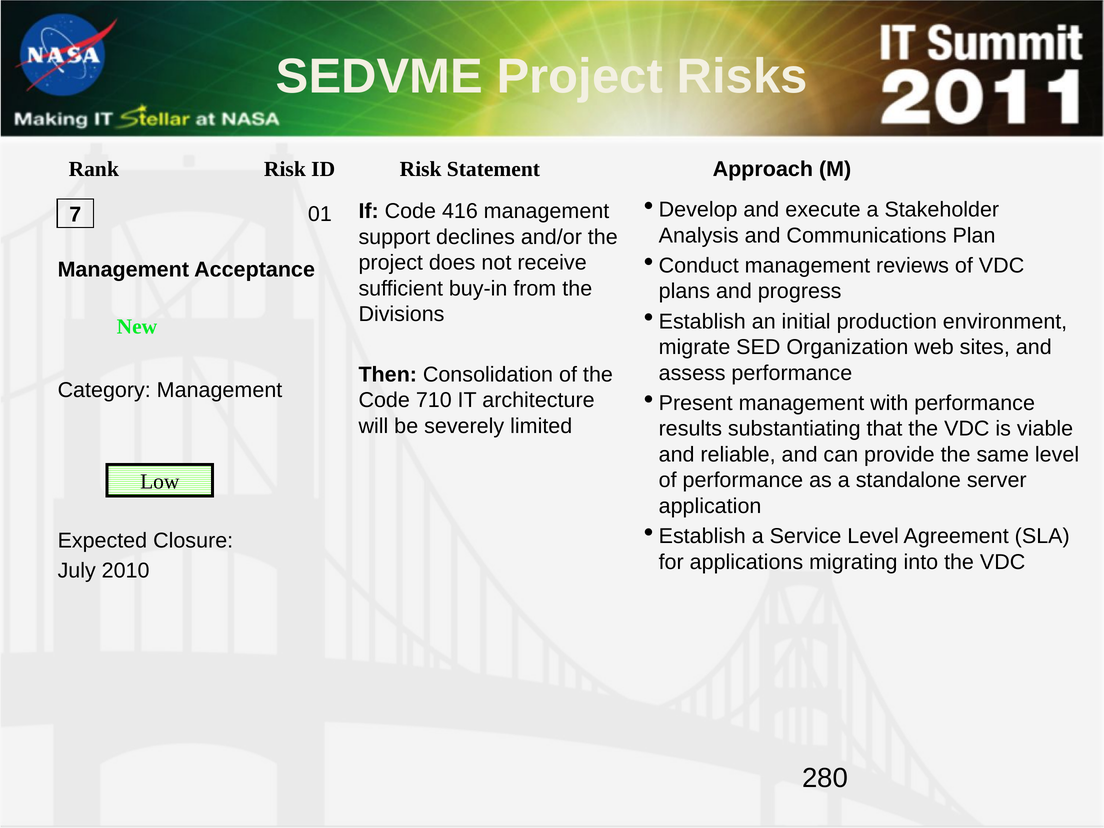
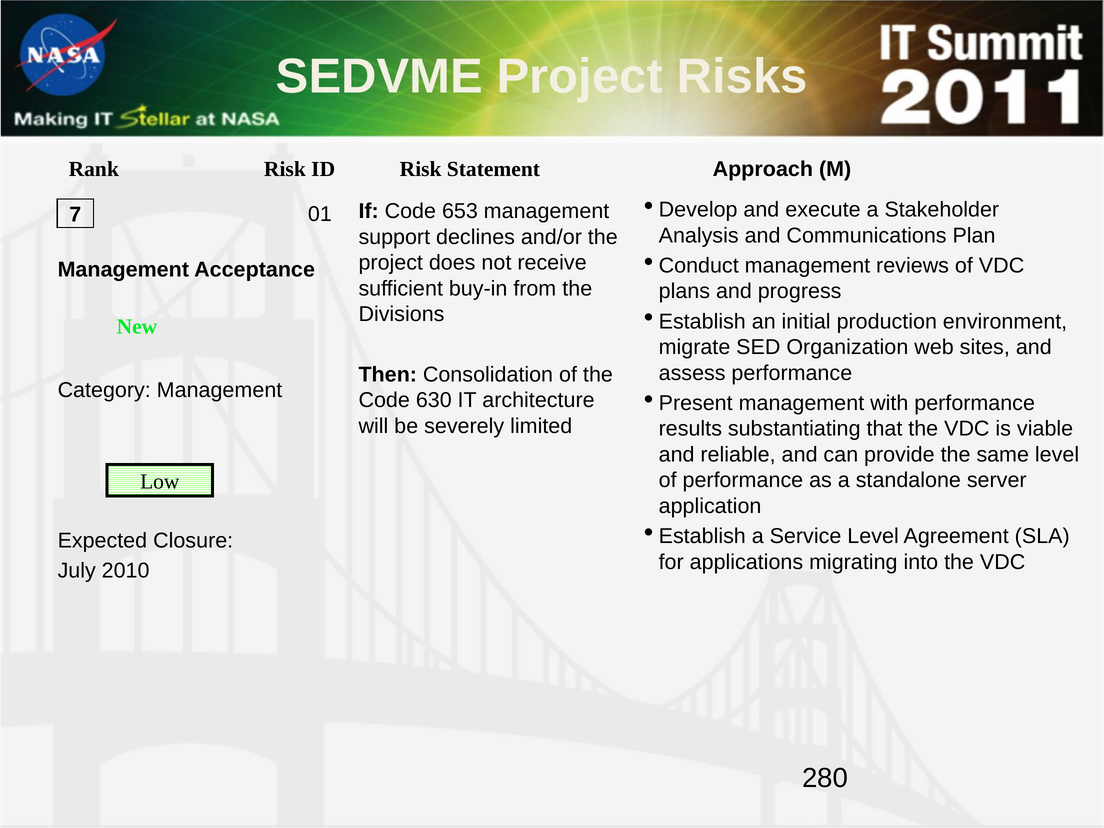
416: 416 -> 653 (460, 211)
710: 710 -> 630 (434, 400)
